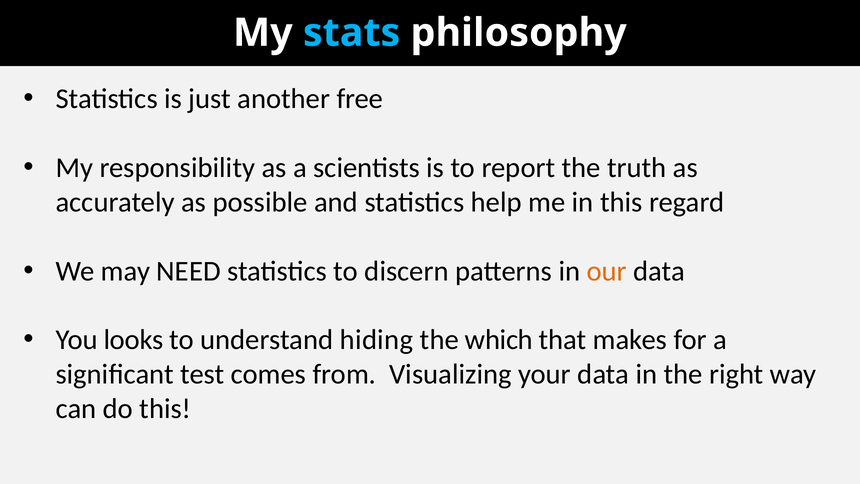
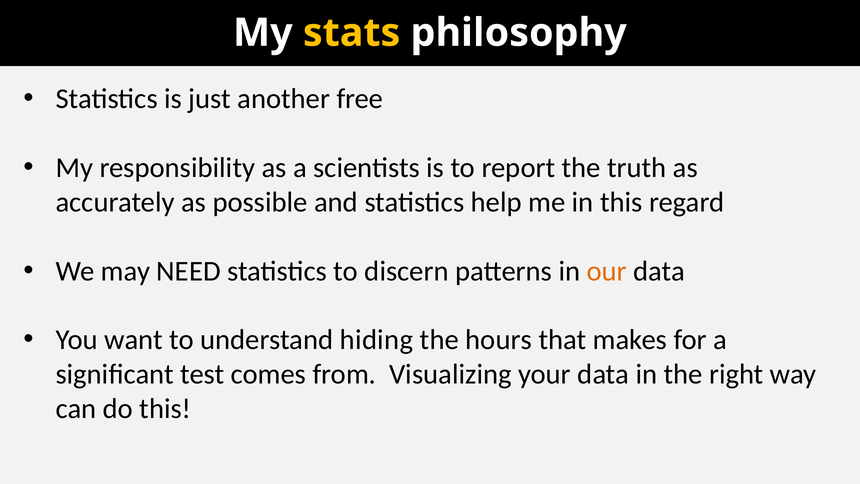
stats colour: light blue -> yellow (352, 33)
looks: looks -> want (133, 340)
which: which -> hours (499, 340)
